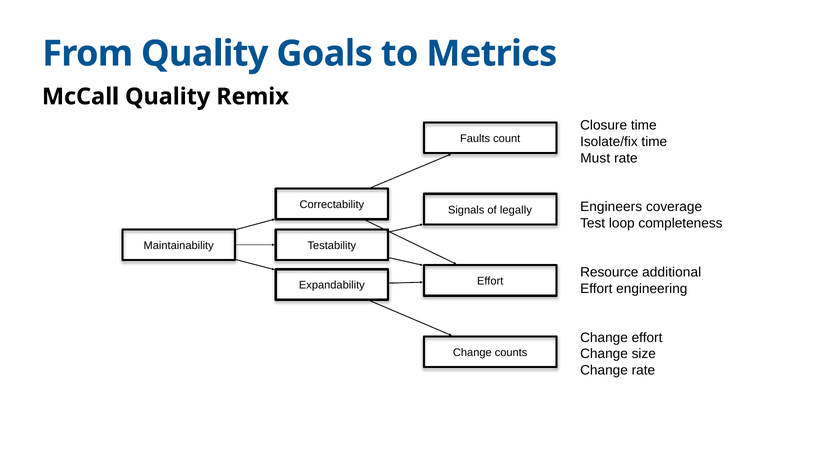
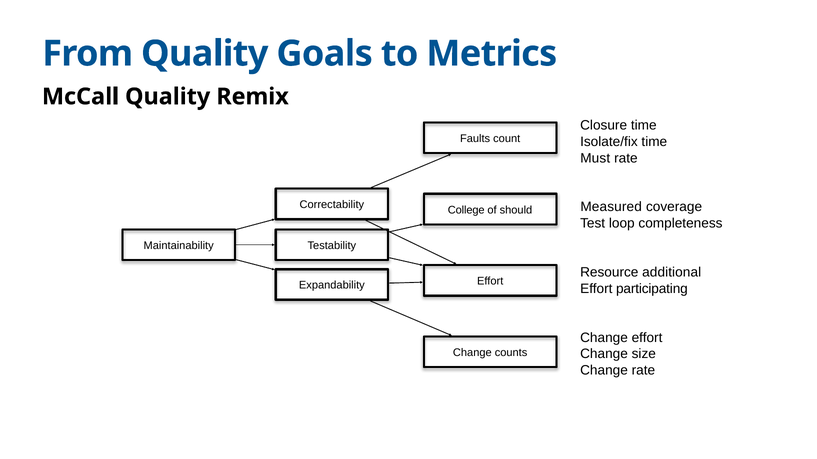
Engineers: Engineers -> Measured (611, 207)
Signals: Signals -> College (466, 210)
legally: legally -> should (516, 210)
engineering: engineering -> participating (652, 289)
